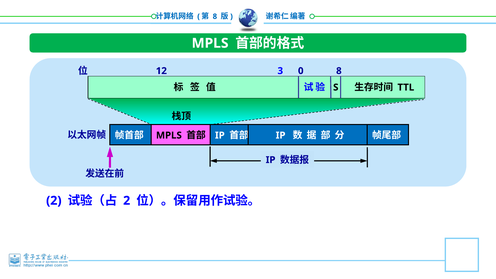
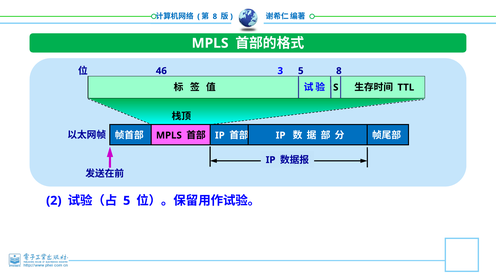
12: 12 -> 46 (161, 71)
3 0: 0 -> 5 (301, 71)
2: 2 -> 5 (127, 201)
